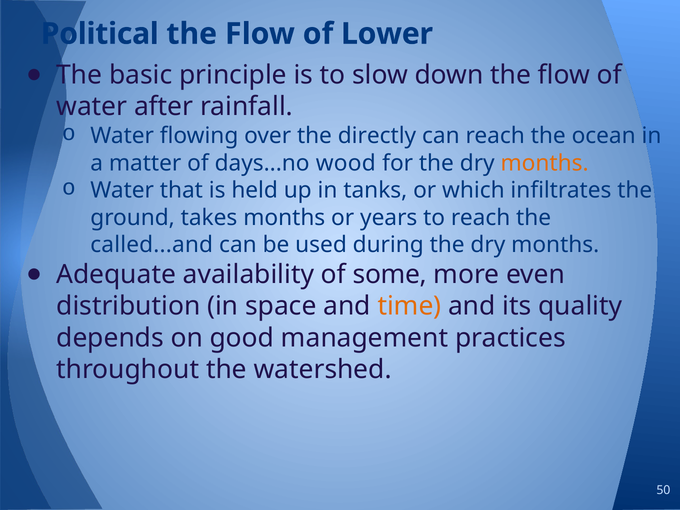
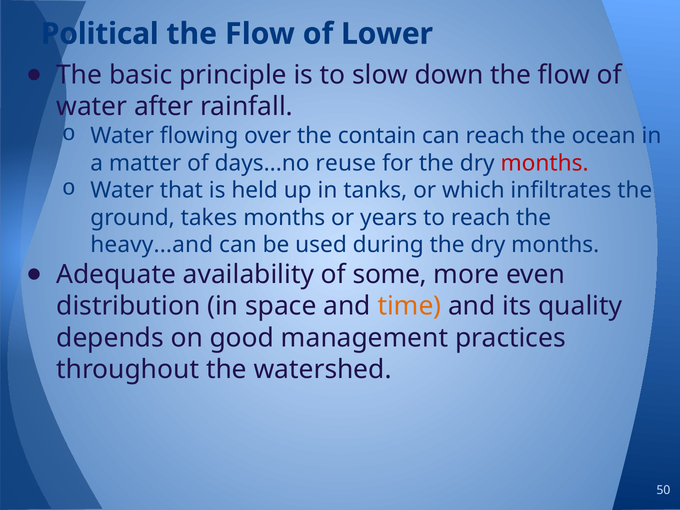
directly: directly -> contain (377, 136)
wood: wood -> reuse (346, 163)
months colour: orange -> red (545, 163)
called...and: called...and -> heavy...and (152, 245)
